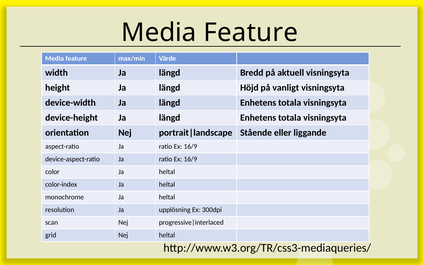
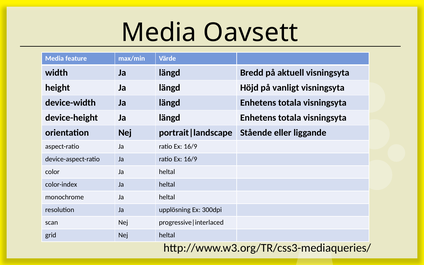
Feature: Feature -> Oavsett (251, 33)
